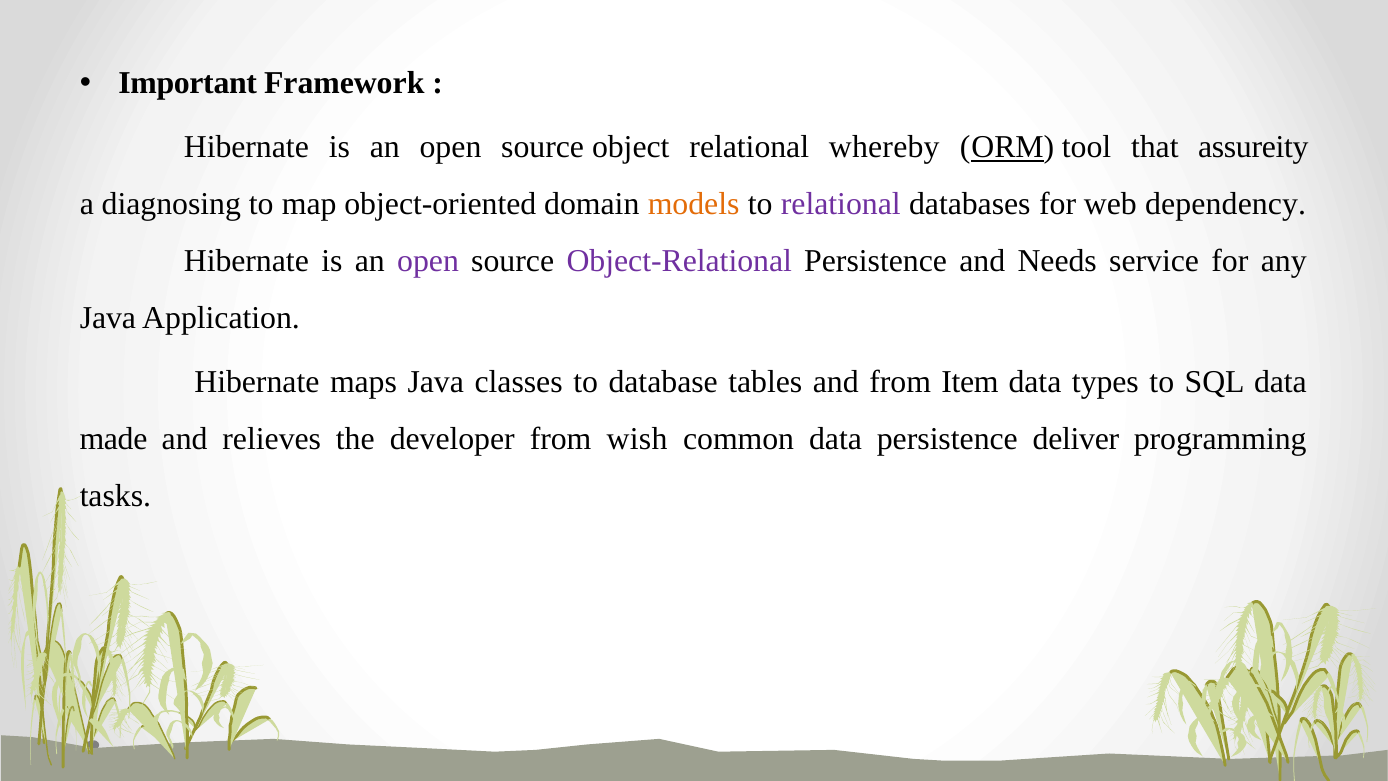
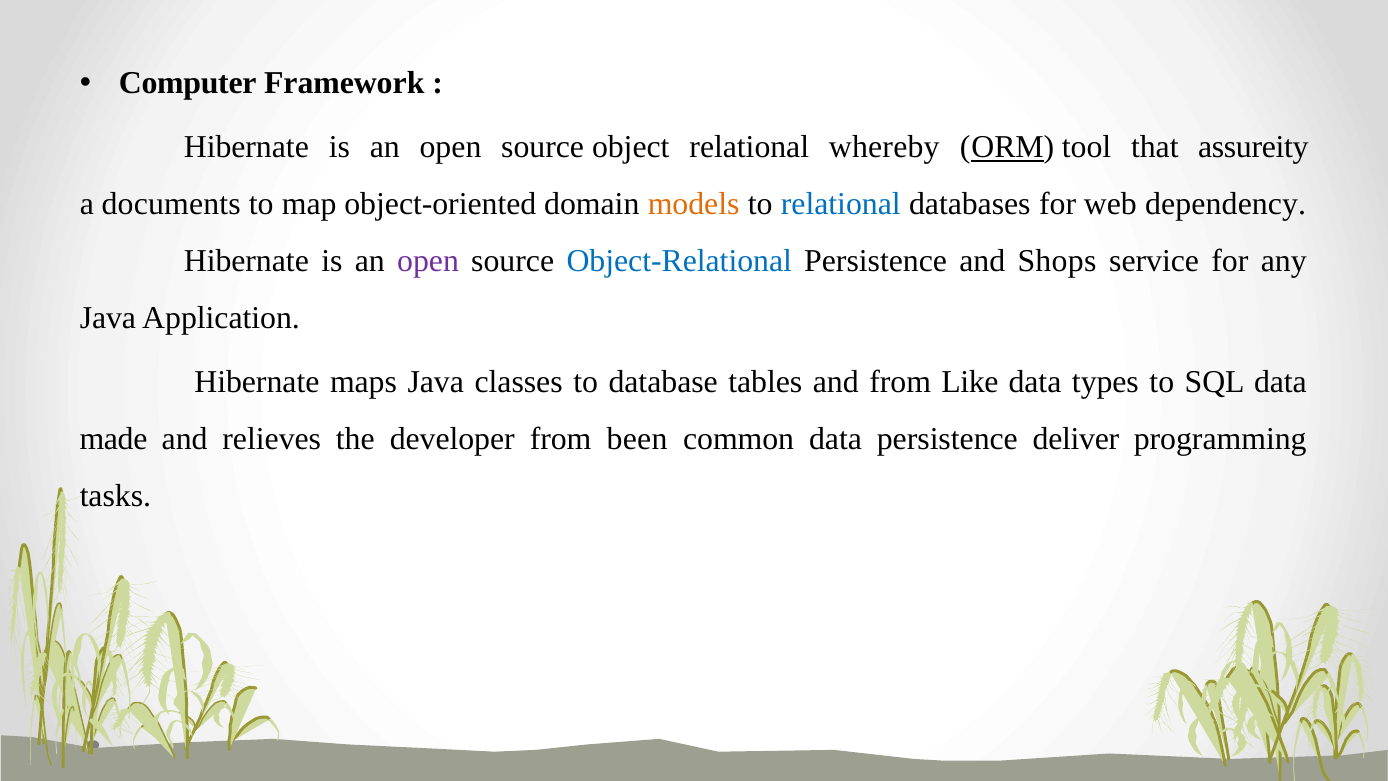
Important: Important -> Computer (188, 83)
diagnosing: diagnosing -> documents (171, 204)
relational colour: purple -> blue (841, 204)
Object-Relational colour: purple -> blue (679, 261)
Needs: Needs -> Shops (1057, 261)
Item: Item -> Like (970, 382)
wish: wish -> been (637, 439)
